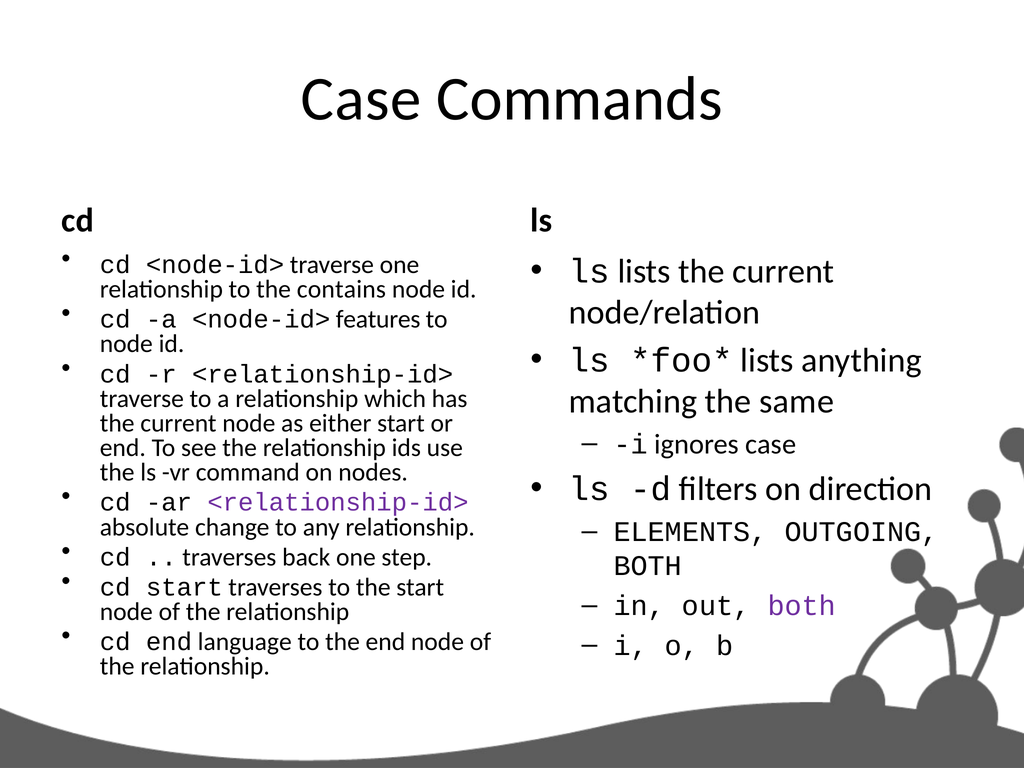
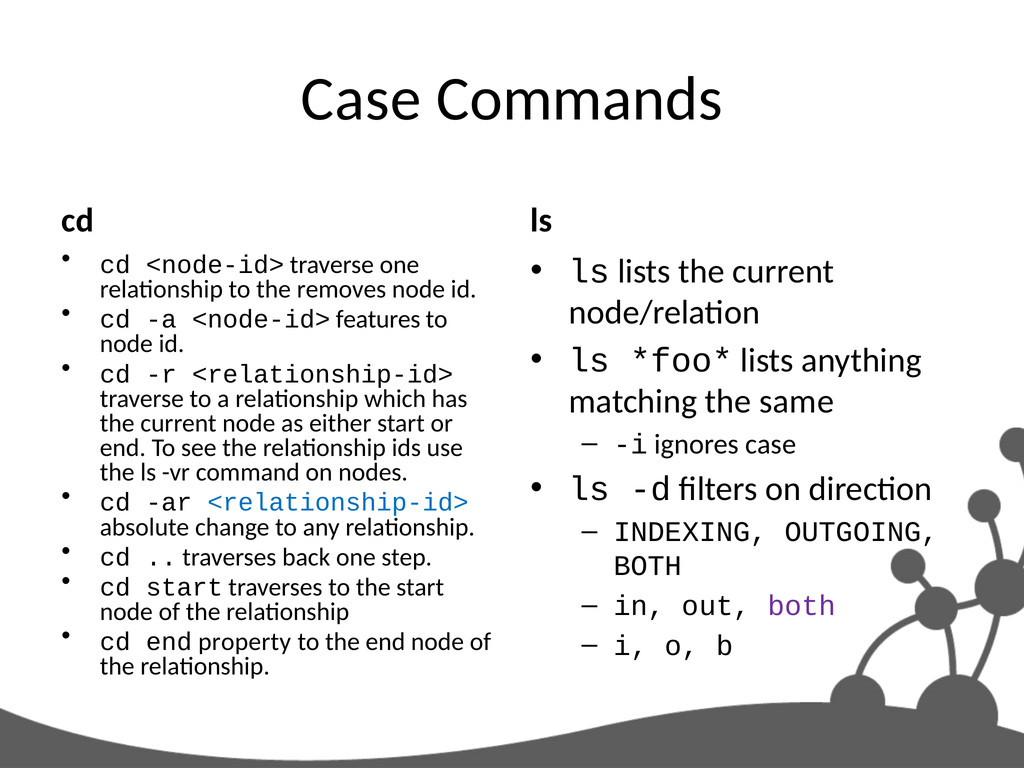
contains: contains -> removes (342, 289)
<relationship-id> colour: purple -> blue (338, 502)
ELEMENTS: ELEMENTS -> INDEXING (691, 532)
language: language -> property (245, 642)
